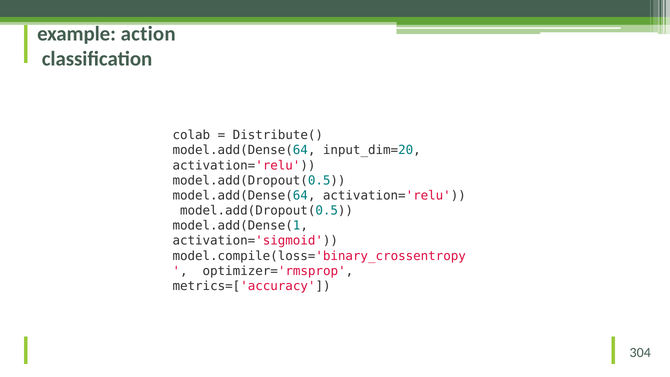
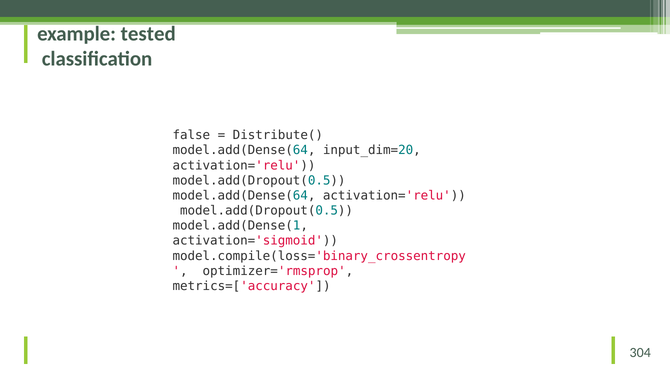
action: action -> tested (148, 34)
colab: colab -> false (191, 135)
